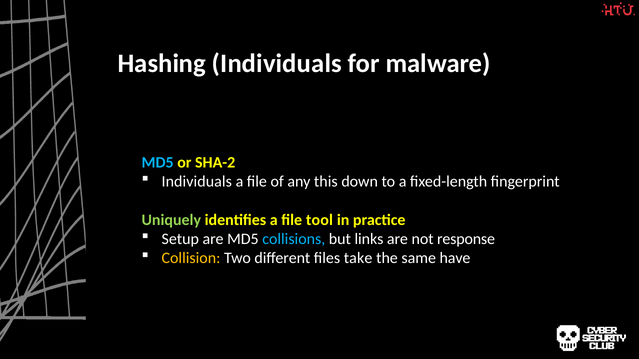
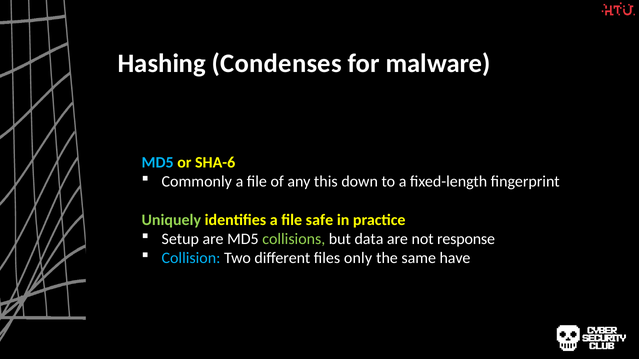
Hashing Individuals: Individuals -> Condenses (277, 63)
SHA-2: SHA-2 -> SHA-6 (215, 163)
Individuals: Individuals -> Commonly (197, 182)
tool: tool -> safe (319, 220)
collisions colour: light blue -> light green (294, 239)
links: links -> data (369, 239)
Collision colour: yellow -> light blue (191, 259)
take: take -> only (358, 259)
